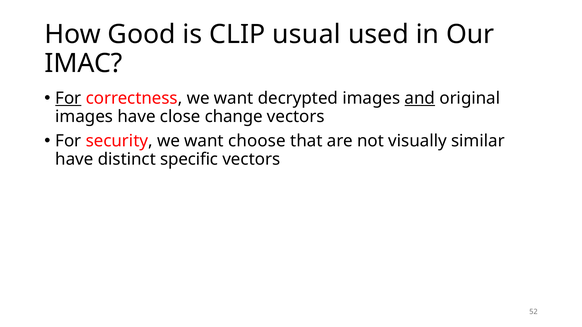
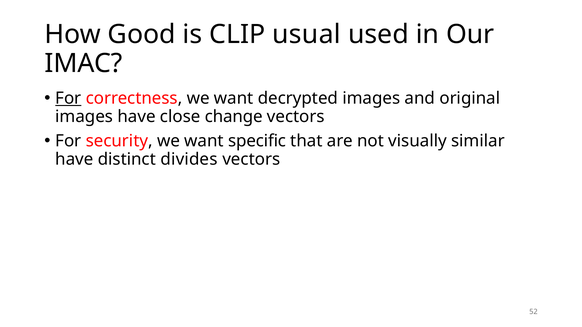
and underline: present -> none (420, 98)
choose: choose -> specific (257, 141)
specific: specific -> divides (189, 159)
